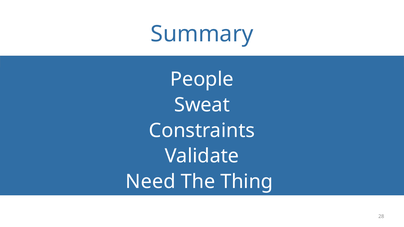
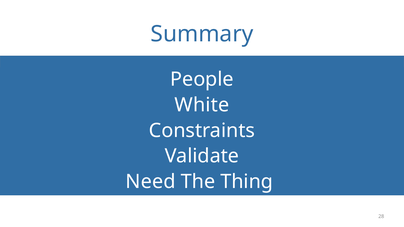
Sweat: Sweat -> White (202, 105)
